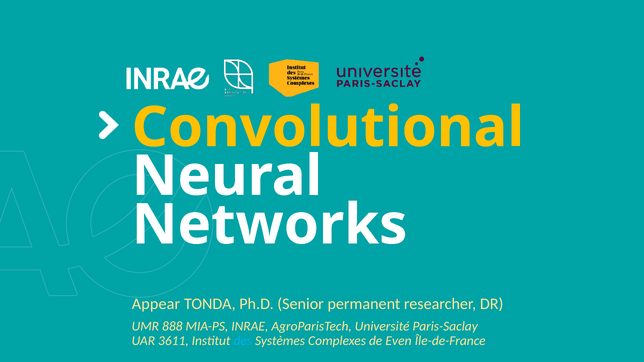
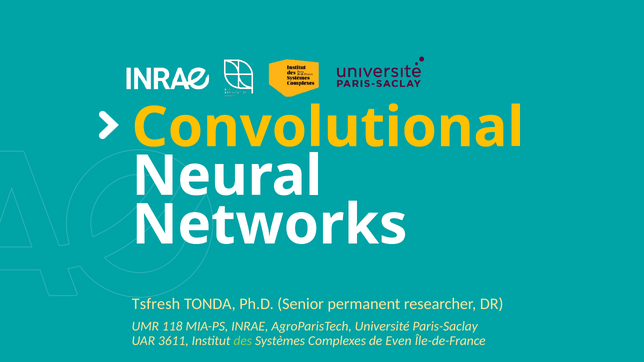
Appear: Appear -> Tsfresh (156, 304)
888: 888 -> 118 (172, 327)
des colour: light blue -> light green (243, 341)
